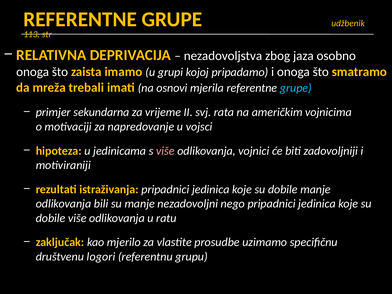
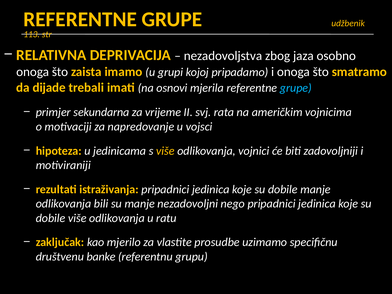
mreža: mreža -> dijade (49, 88)
više colour: pink -> yellow (165, 151)
logori: logori -> banke (101, 257)
